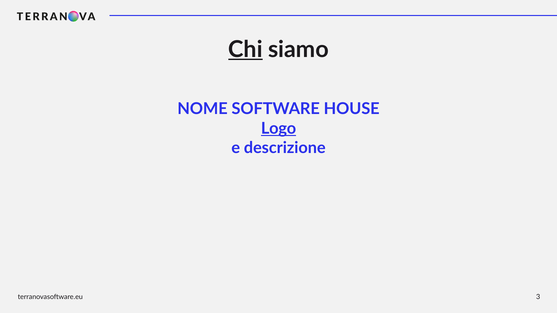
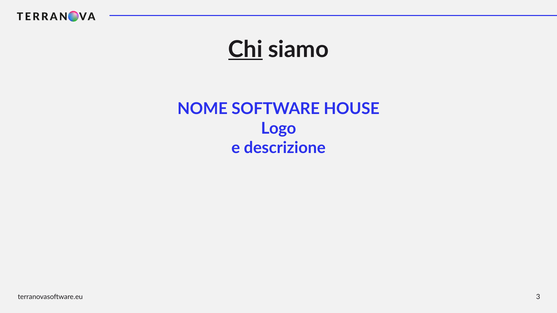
Logo underline: present -> none (279, 128)
